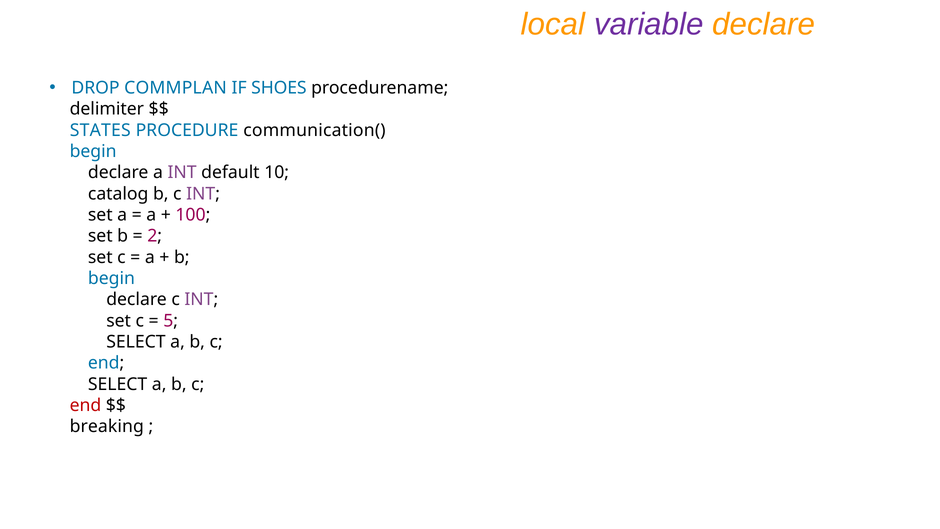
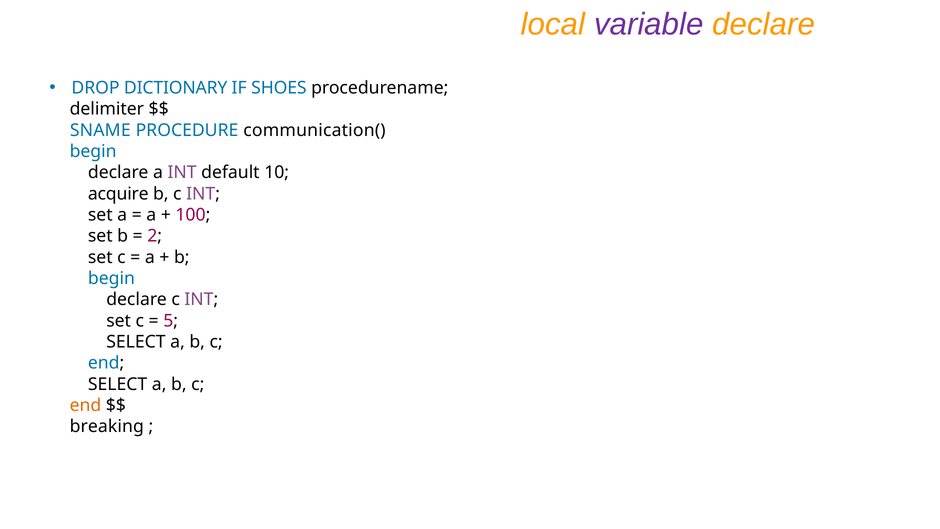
COMMPLAN: COMMPLAN -> DICTIONARY (176, 88)
STATES: STATES -> SNAME (100, 130)
catalog: catalog -> acquire (118, 194)
end colour: red -> orange (85, 405)
